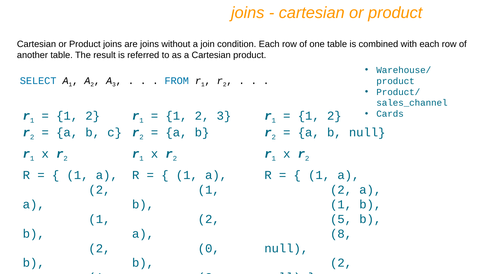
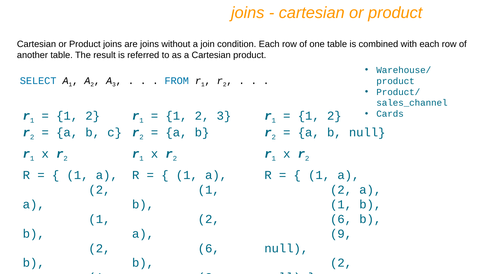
5: 5 -> 6 (341, 219)
8: 8 -> 9 (341, 234)
0: 0 -> 6 (209, 248)
